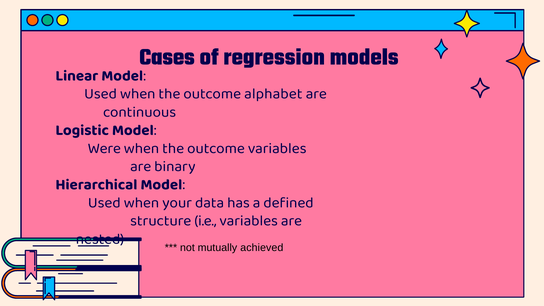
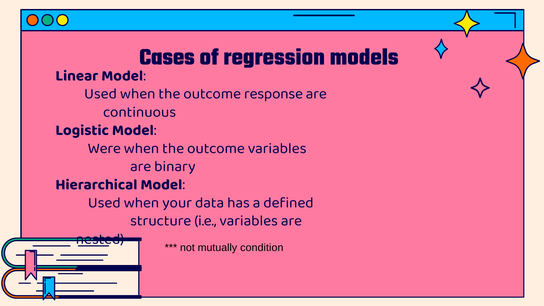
alphabet: alphabet -> response (274, 94)
achieved: achieved -> condition (262, 248)
